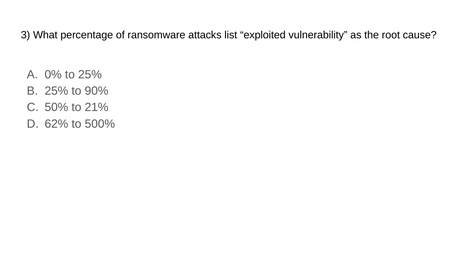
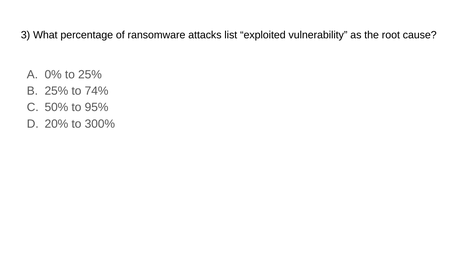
90%: 90% -> 74% (97, 91)
21%: 21% -> 95% (97, 107)
62%: 62% -> 20% (56, 124)
500%: 500% -> 300% (100, 124)
